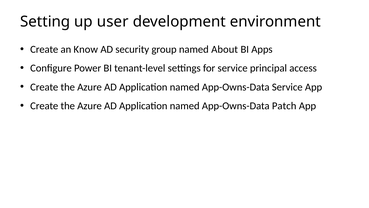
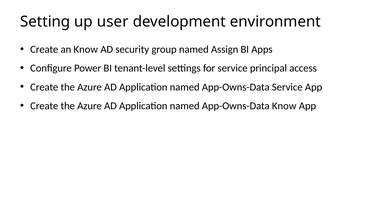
About: About -> Assign (225, 49)
App-Owns-Data Patch: Patch -> Know (284, 106)
